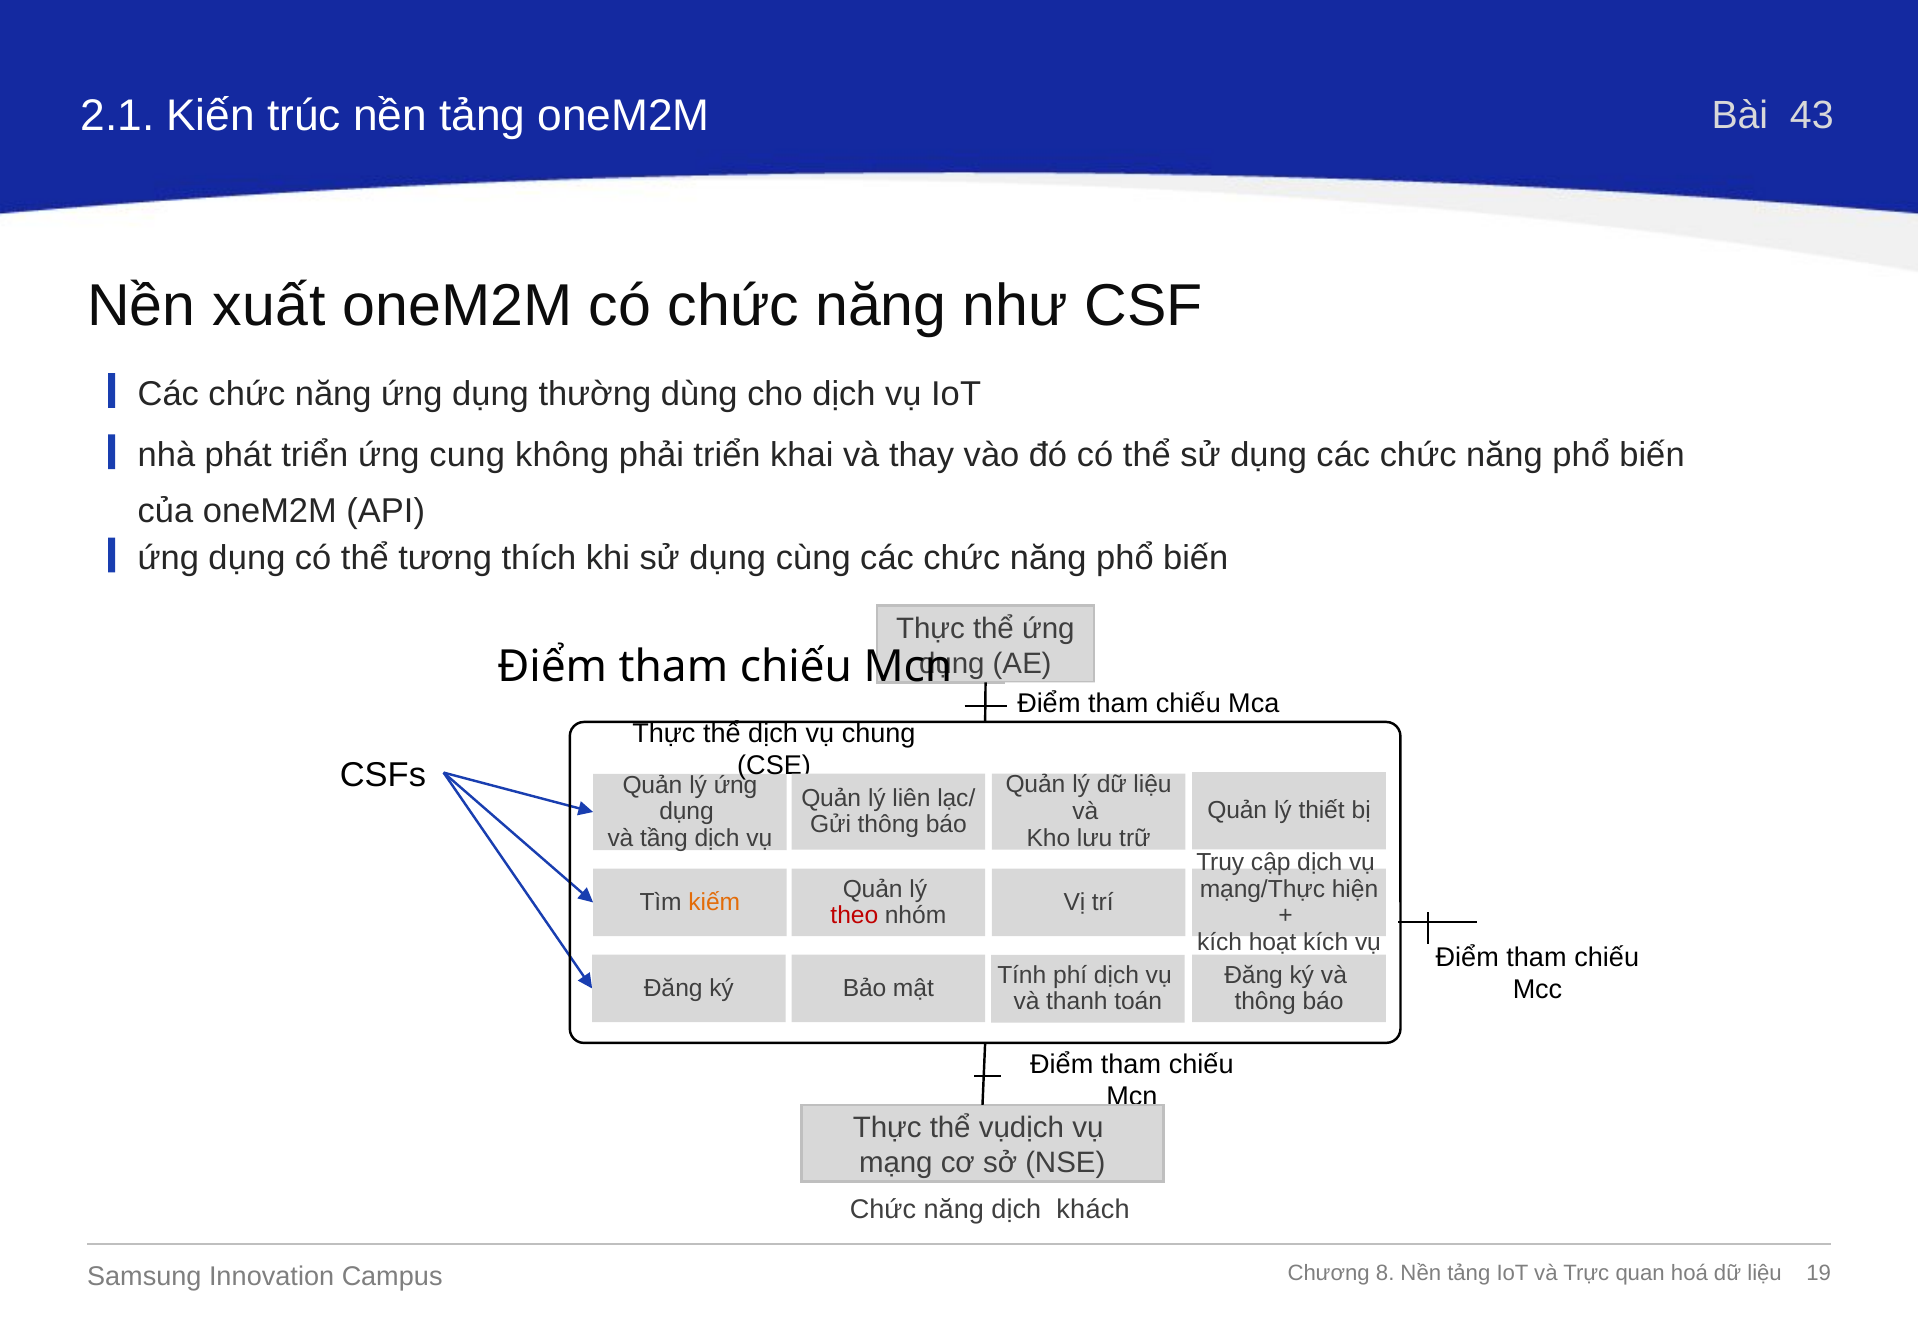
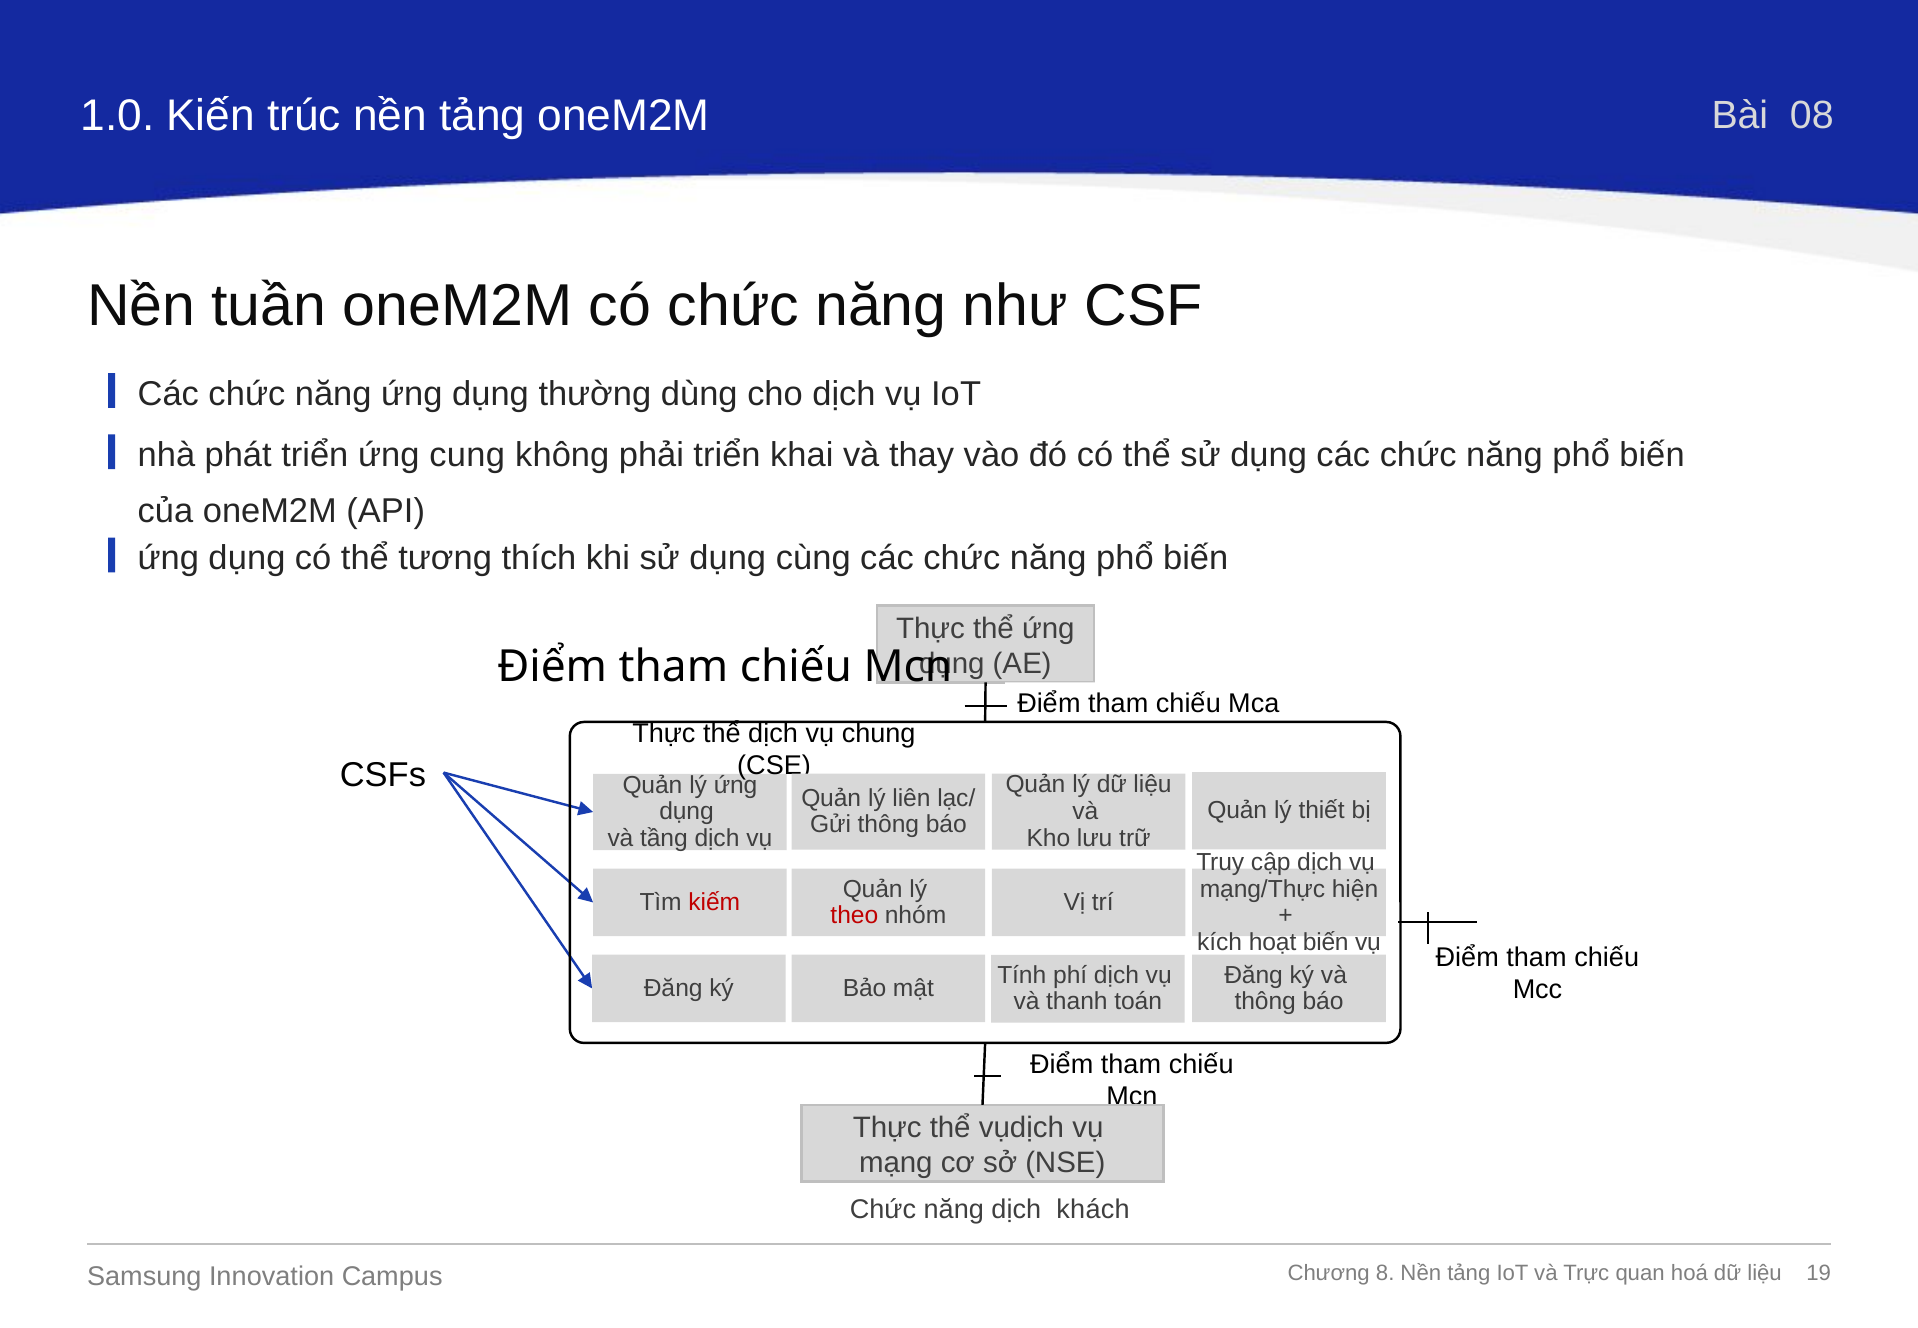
2.1: 2.1 -> 1.0 (117, 116)
43: 43 -> 08 (1812, 116)
xuất: xuất -> tuần (269, 306)
kiếm colour: orange -> red (714, 902)
hoạt kích: kích -> biến (1326, 942)
